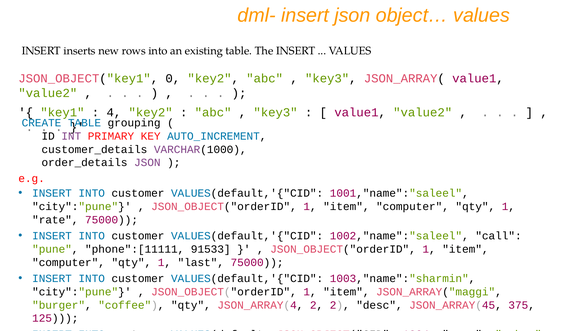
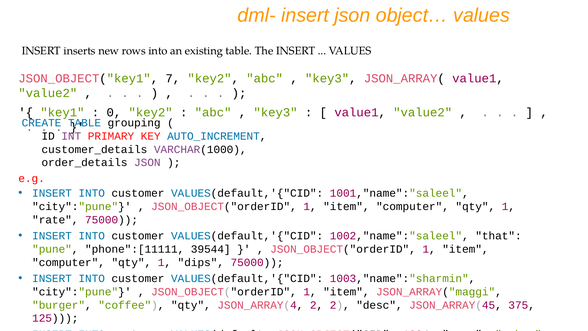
0: 0 -> 7 (173, 78)
4: 4 -> 0 (114, 112)
call: call -> that (498, 236)
91533: 91533 -> 39544 (211, 249)
last: last -> dips (201, 262)
